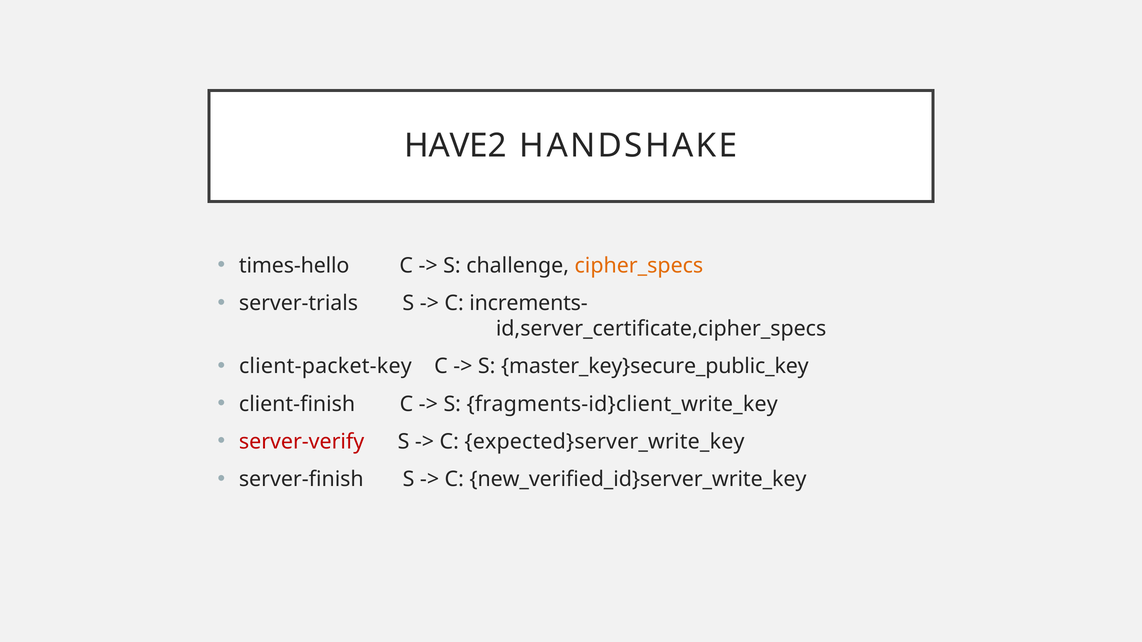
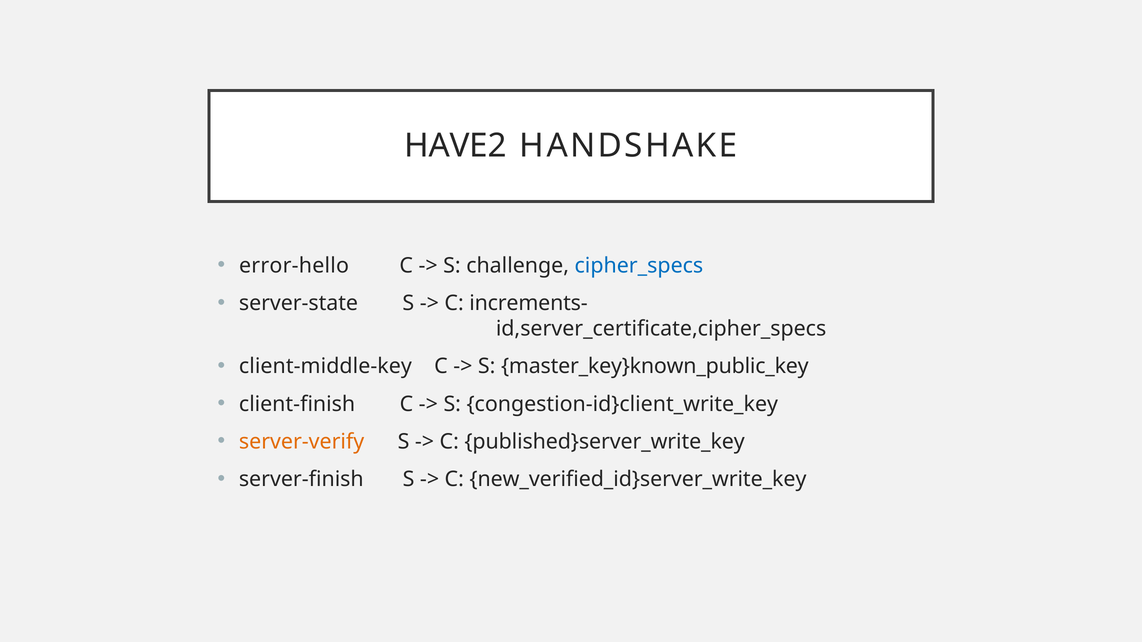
times-hello: times-hello -> error-hello (294, 266)
cipher_specs colour: orange -> blue (639, 266)
server-trials: server-trials -> server-state (298, 303)
client-packet-key: client-packet-key -> client-middle-key (325, 367)
master_key}secure_public_key: master_key}secure_public_key -> master_key}known_public_key (655, 367)
fragments-id}client_write_key: fragments-id}client_write_key -> congestion-id}client_write_key (622, 404)
server-verify colour: red -> orange (302, 442)
expected}server_write_key: expected}server_write_key -> published}server_write_key (605, 442)
